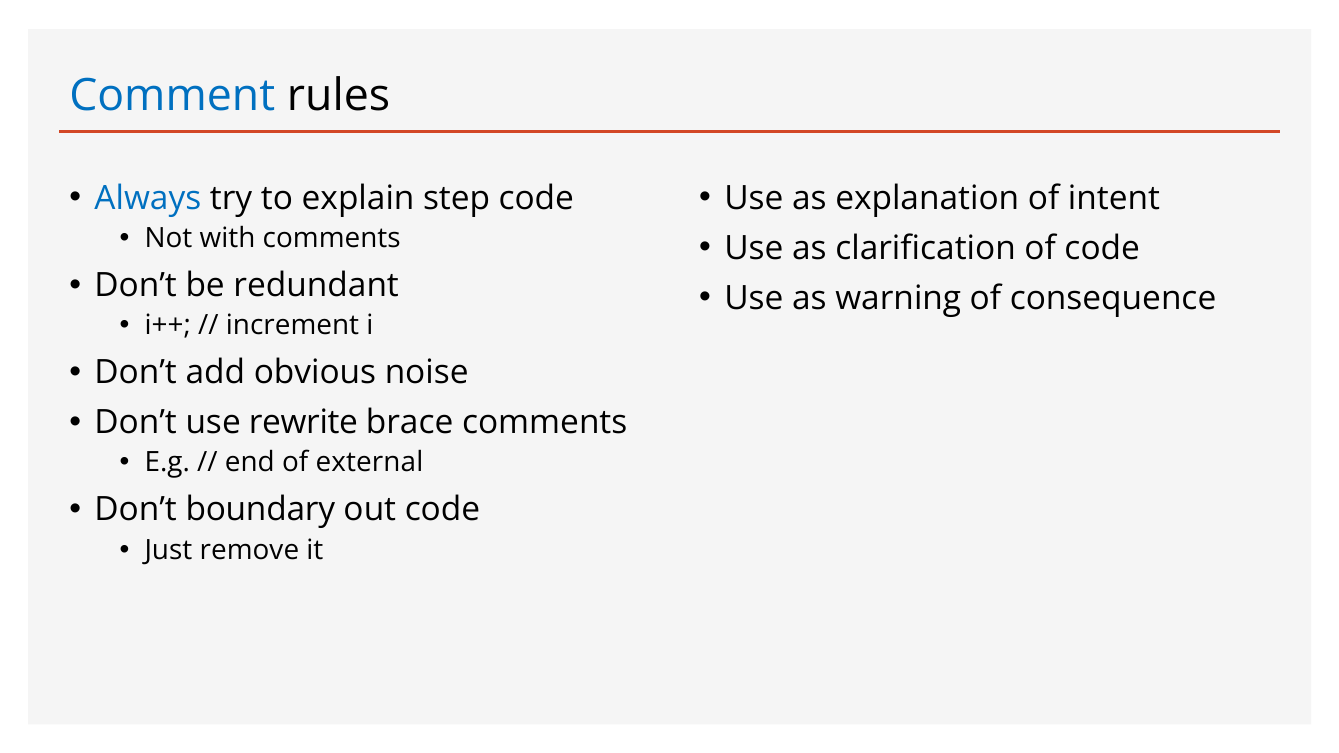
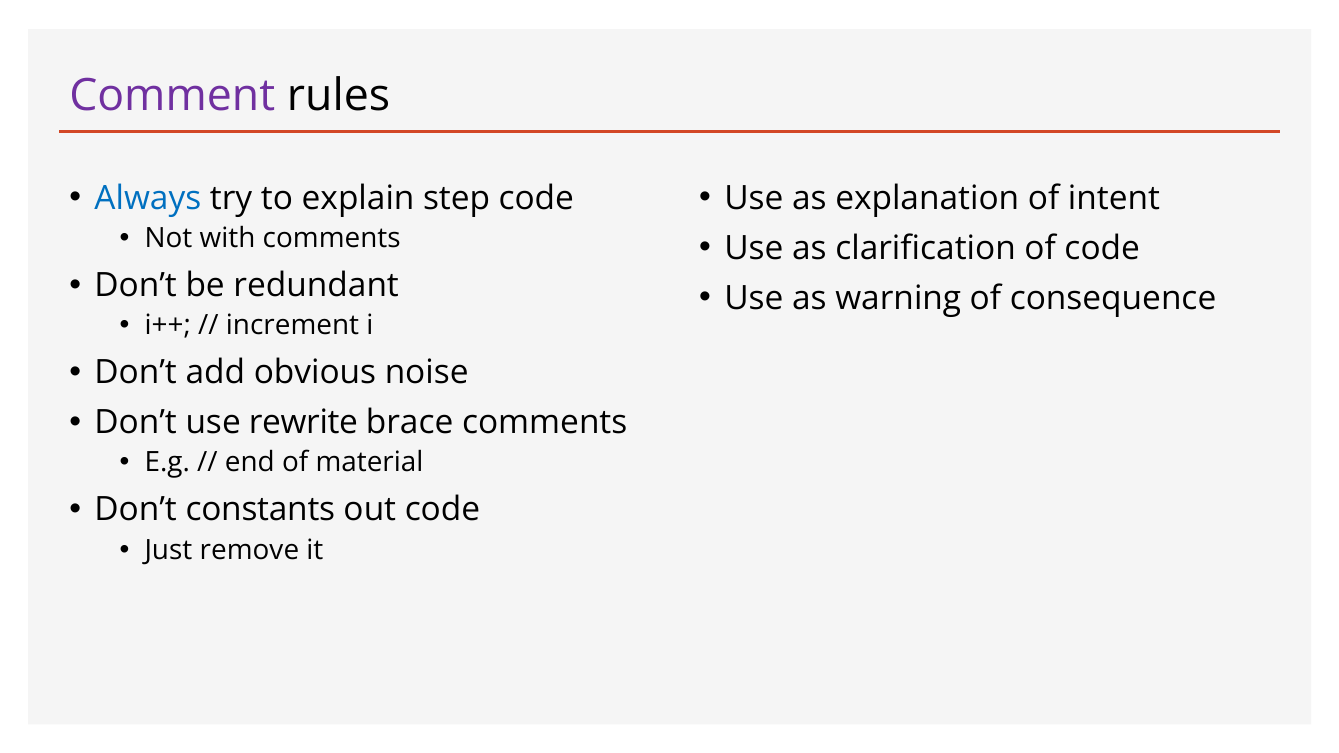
Comment colour: blue -> purple (172, 96)
external: external -> material (369, 463)
boundary: boundary -> constants (260, 510)
